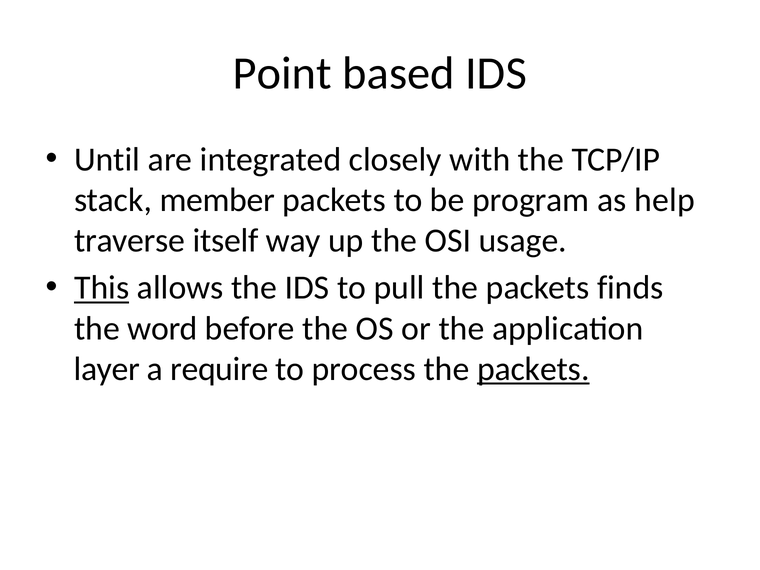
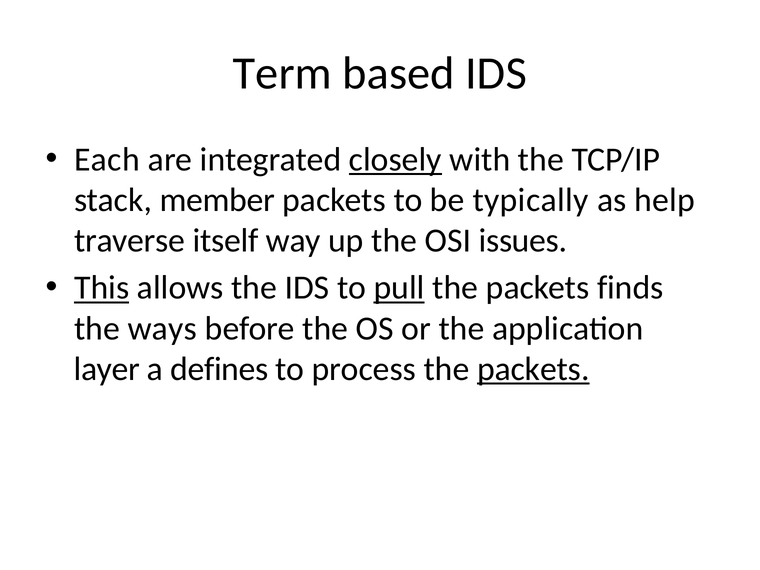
Point: Point -> Term (282, 74)
Until: Until -> Each (107, 159)
closely underline: none -> present (395, 159)
program: program -> typically (531, 200)
usage: usage -> issues (523, 241)
pull underline: none -> present (399, 288)
word: word -> ways (162, 328)
require: require -> defines (219, 369)
